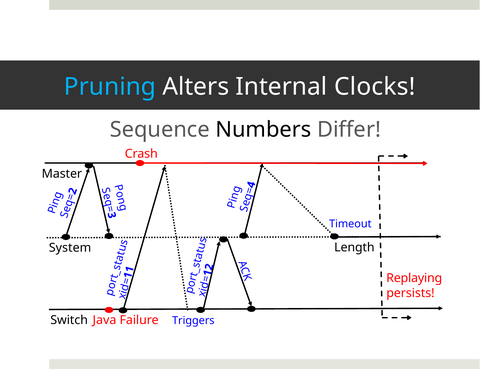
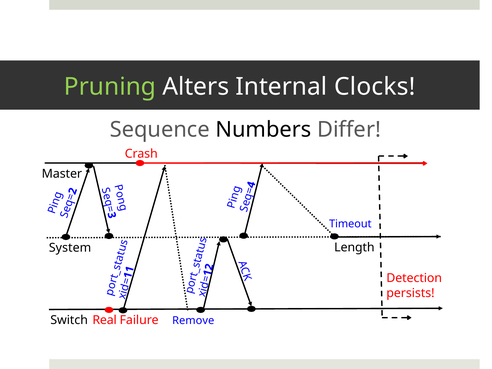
Pruning colour: light blue -> light green (110, 87)
Replaying: Replaying -> Detection (414, 278)
Java: Java -> Real (105, 320)
Triggers: Triggers -> Remove (193, 321)
